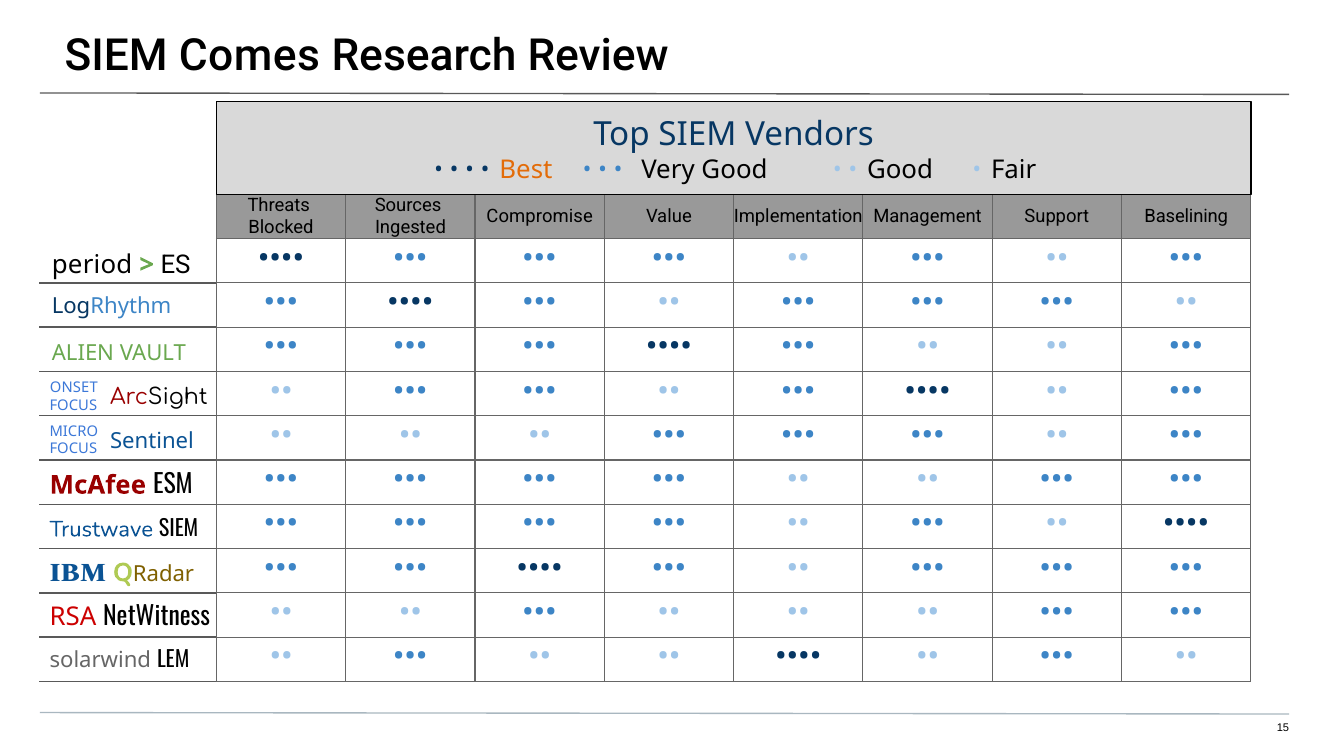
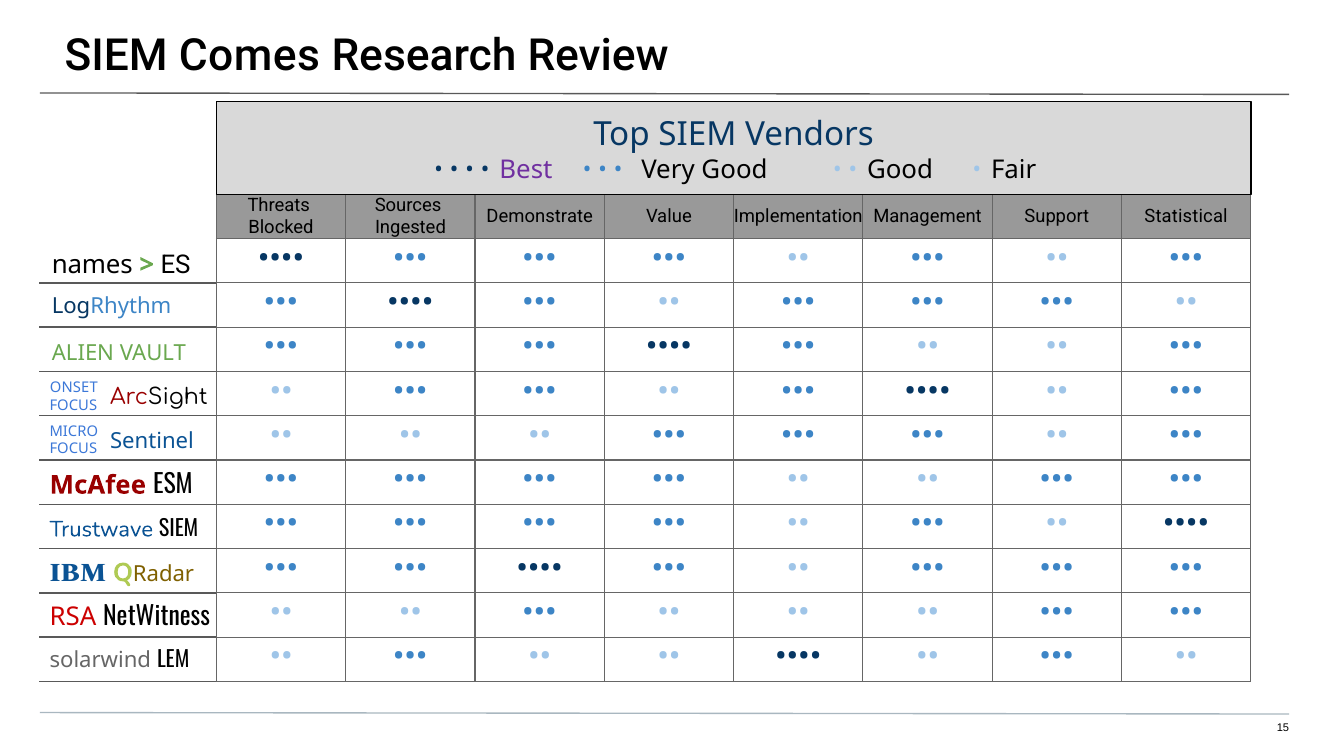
Best colour: orange -> purple (526, 170)
Compromise: Compromise -> Demonstrate (540, 217)
Baselining: Baselining -> Statistical (1186, 217)
period: period -> names (92, 265)
